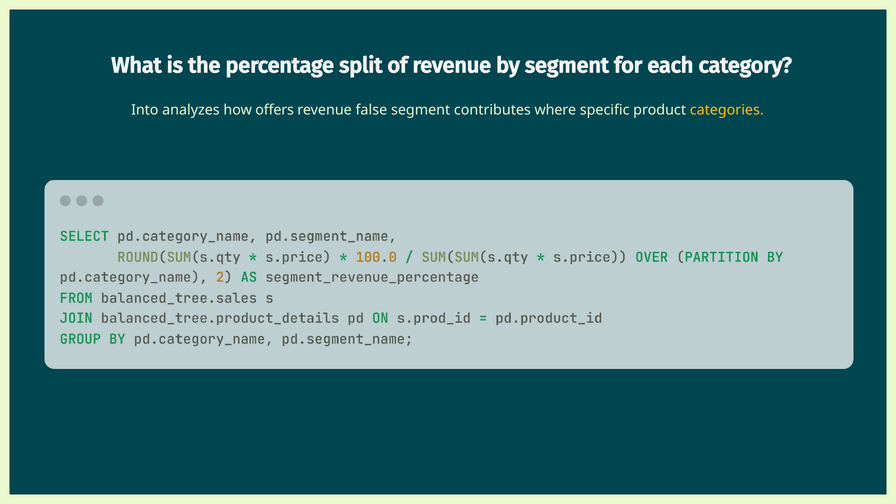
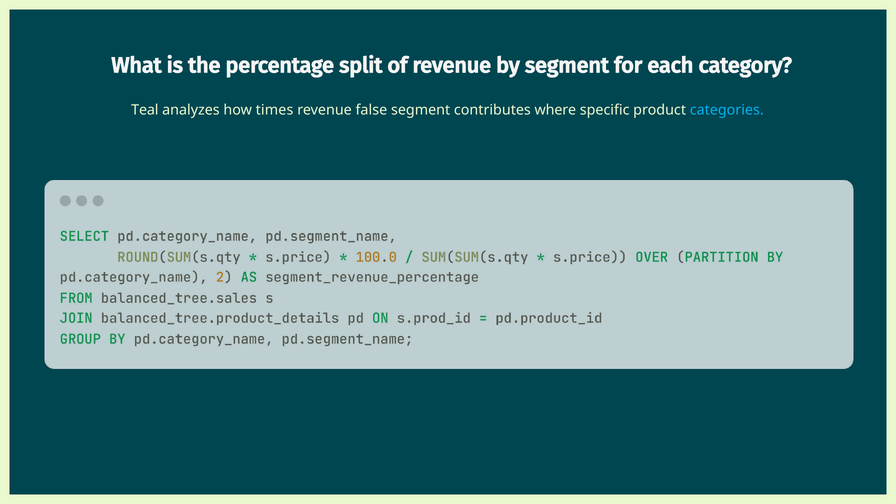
Into: Into -> Teal (145, 110)
offers: offers -> times (275, 110)
categories colour: yellow -> light blue (727, 110)
